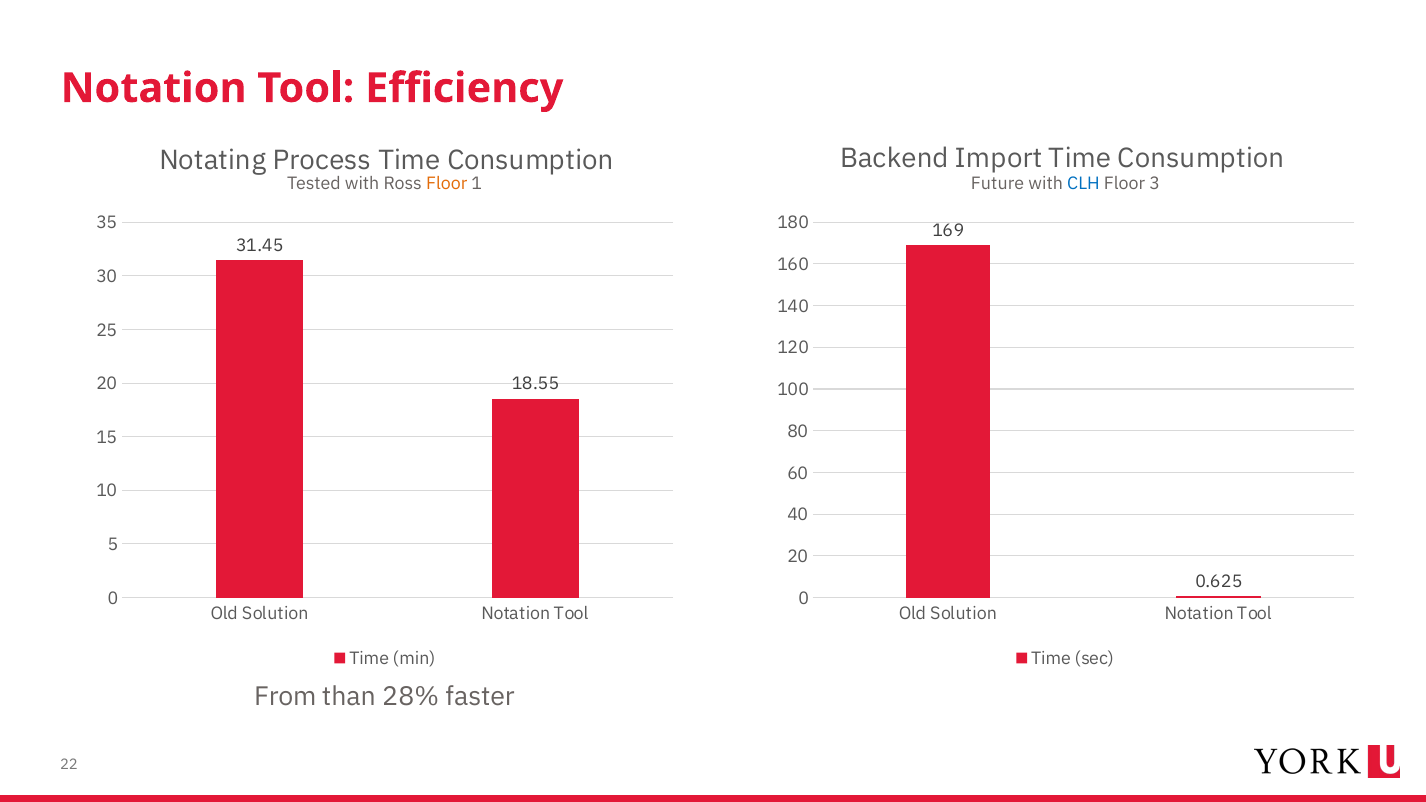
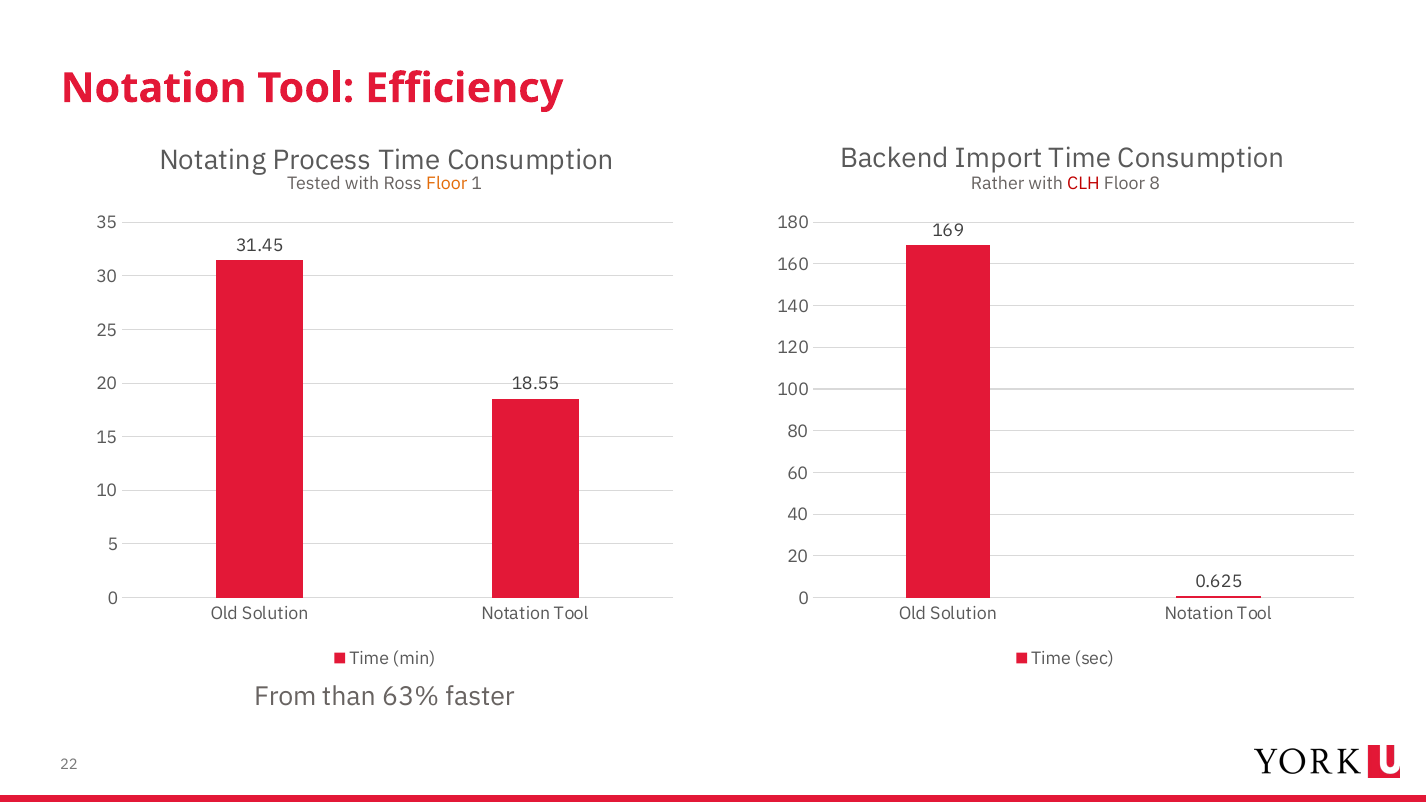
Future: Future -> Rather (998, 184)
CLH colour: blue -> red (1083, 184)
3: 3 -> 8 (1155, 184)
28%: 28% -> 63% (411, 697)
